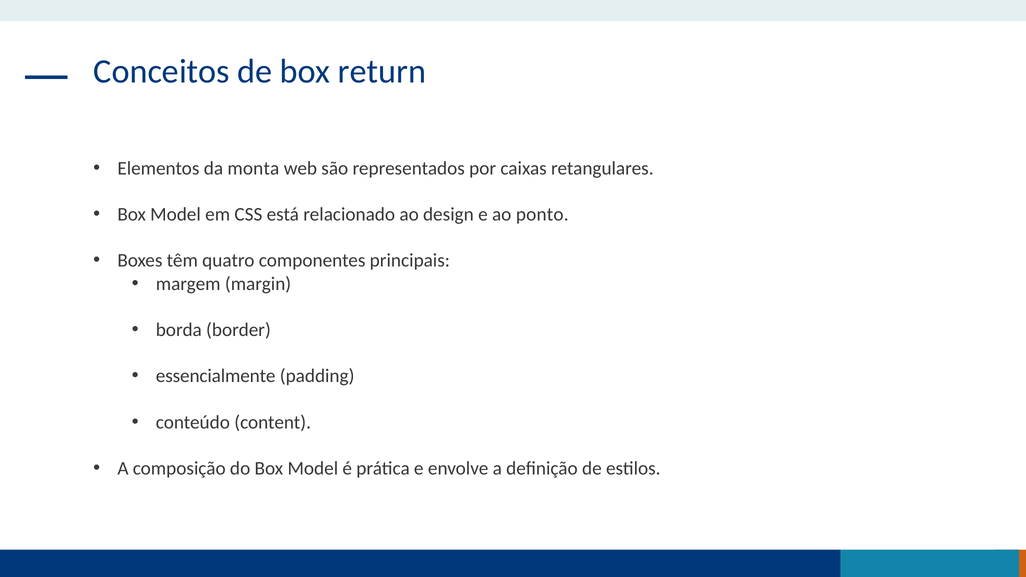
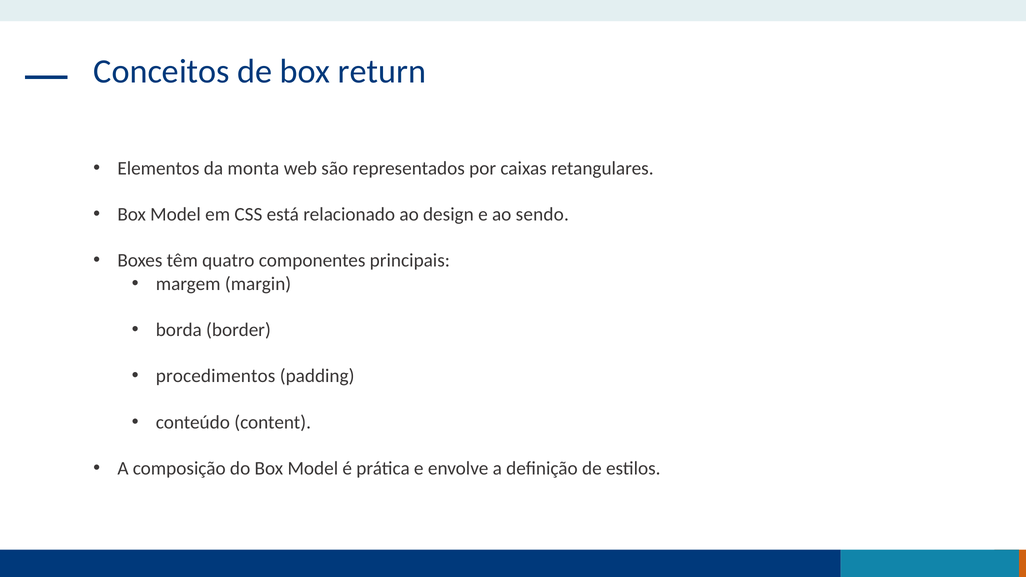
ponto: ponto -> sendo (542, 215)
essencialmente: essencialmente -> procedimentos (216, 376)
